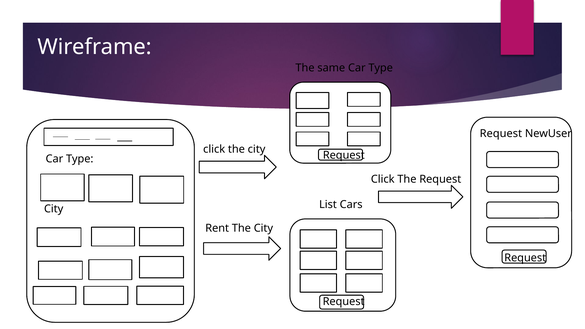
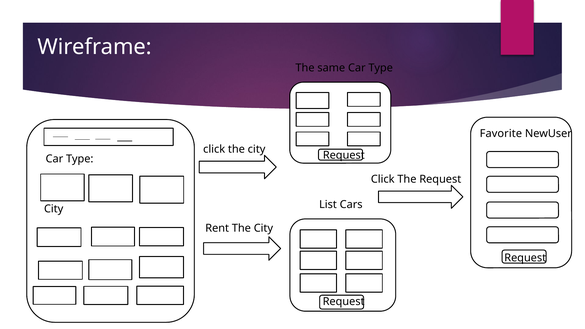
Request: Request -> Favorite (501, 134)
